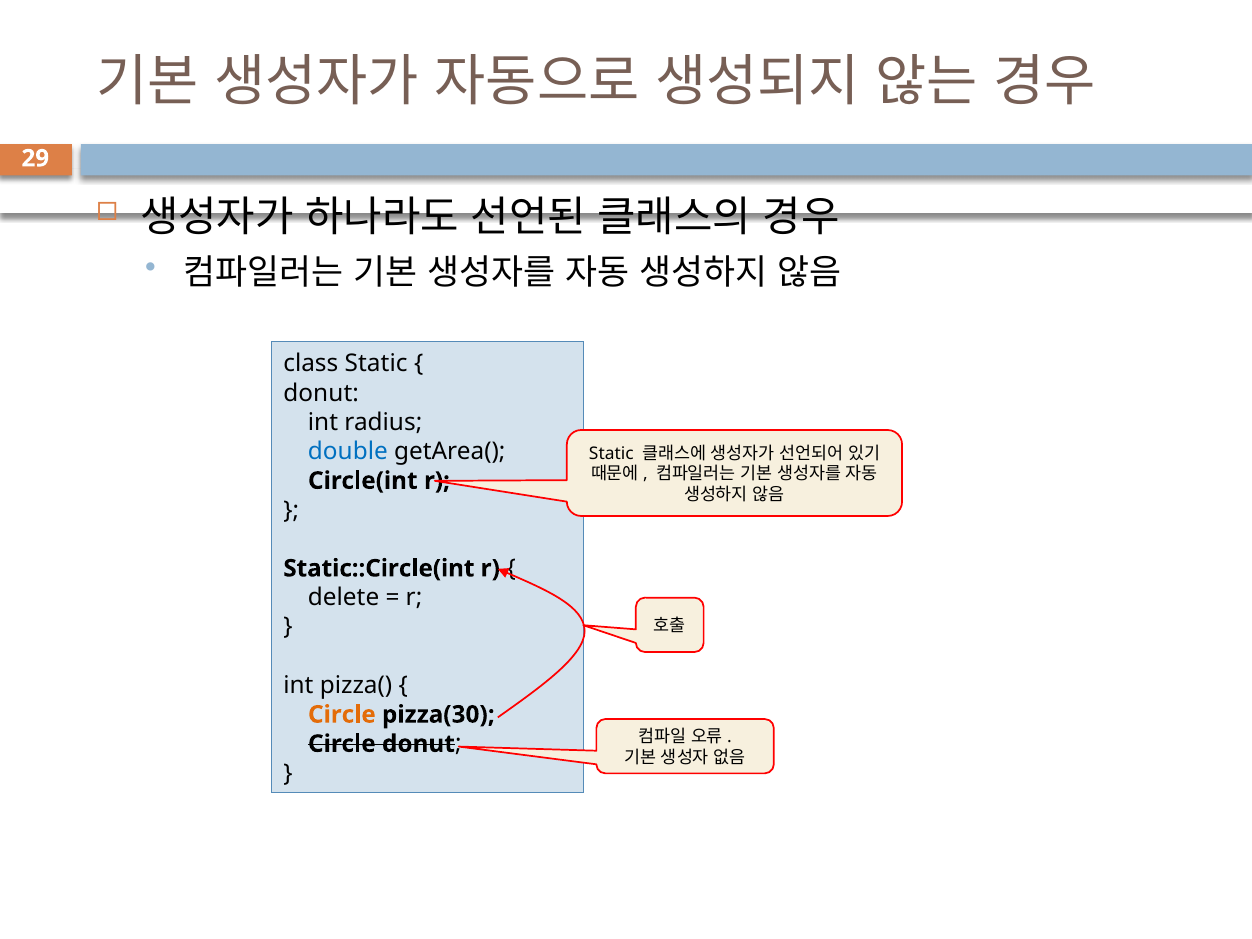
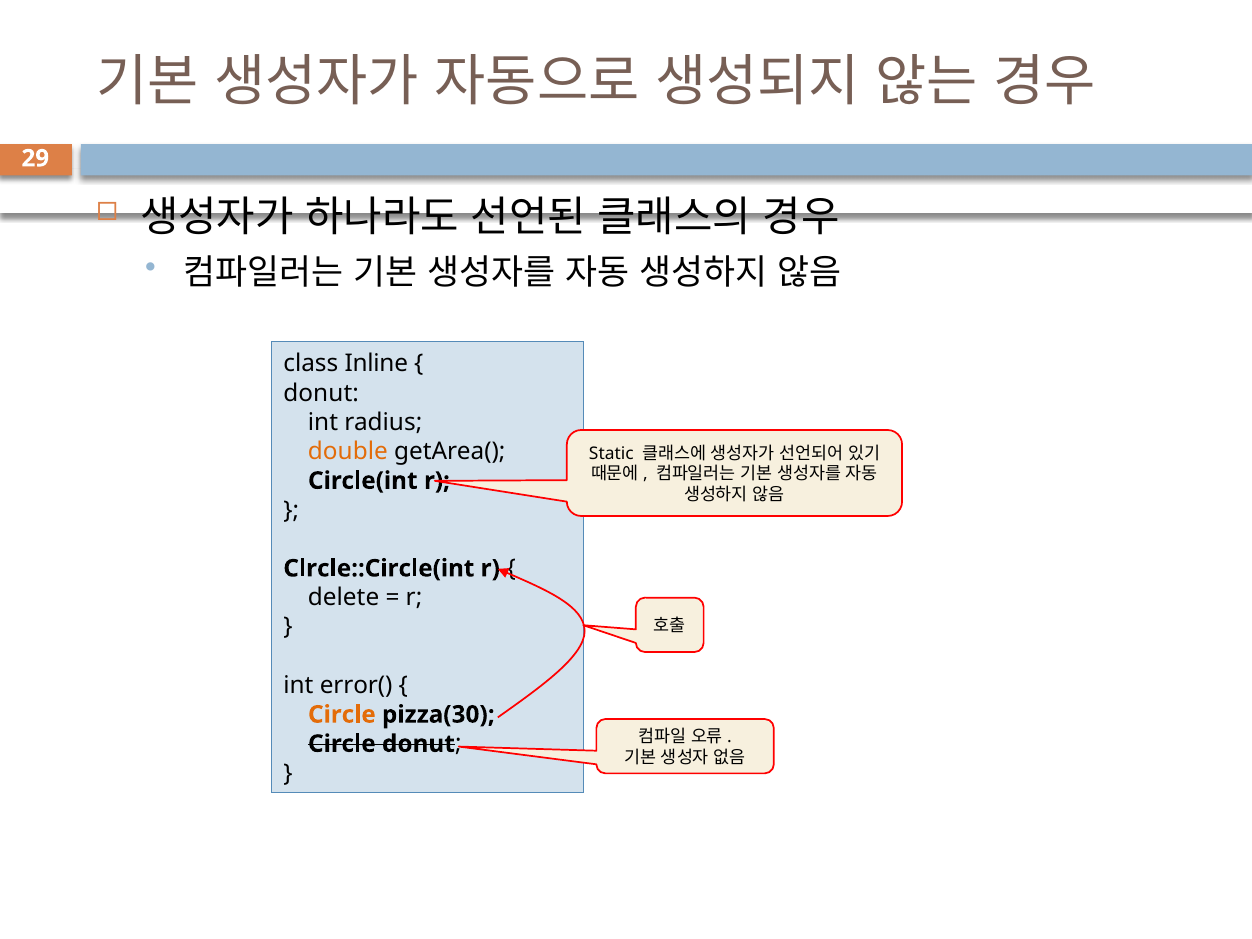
class Static: Static -> Inline (376, 364)
double colour: blue -> orange (348, 452)
Static::Circle(int: Static::Circle(int -> Clrcle::Circle(int (379, 568)
pizza(: pizza( -> error( (356, 685)
